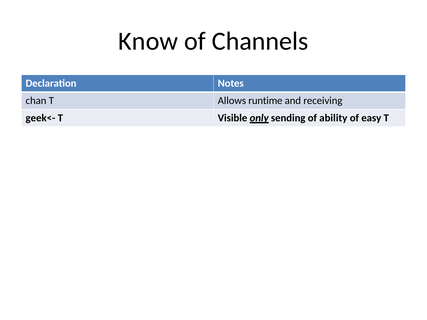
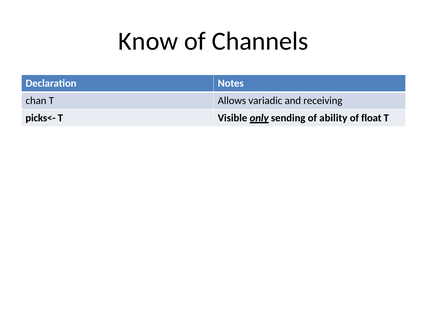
runtime: runtime -> variadic (265, 101)
geek<-: geek<- -> picks<- (41, 118)
easy: easy -> float (371, 118)
